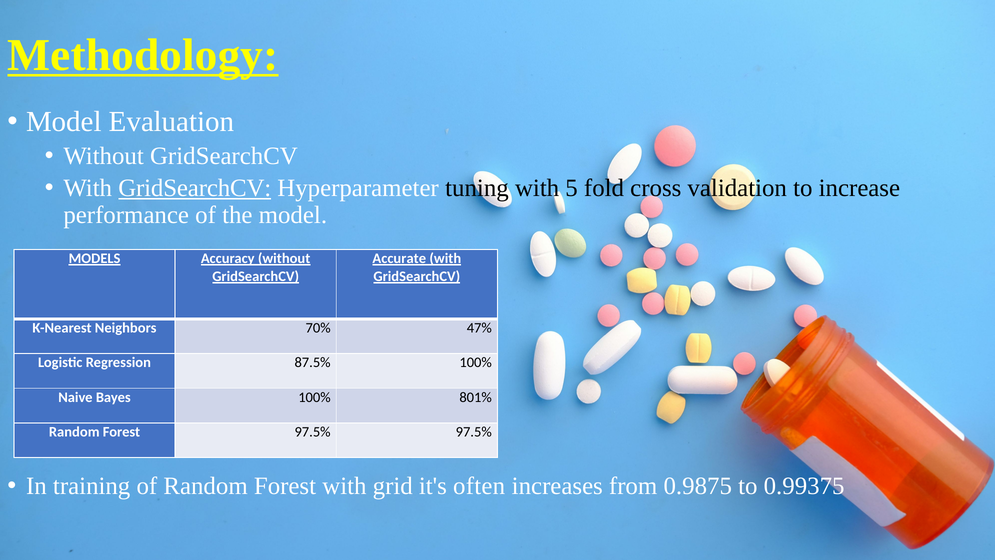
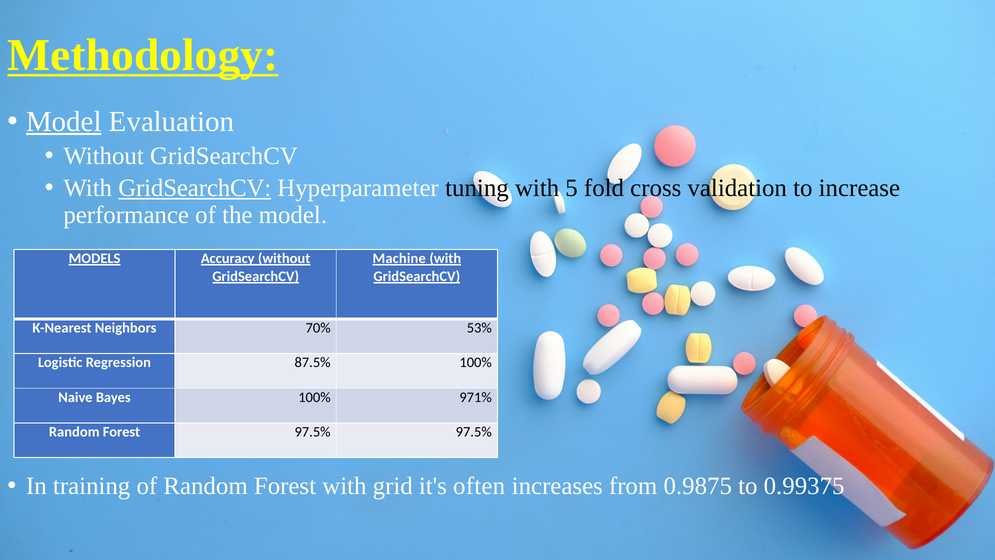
Model underline: none -> present (64, 122)
Accurate: Accurate -> Machine (399, 258)
47%: 47% -> 53% (479, 328)
801%: 801% -> 971% (476, 397)
